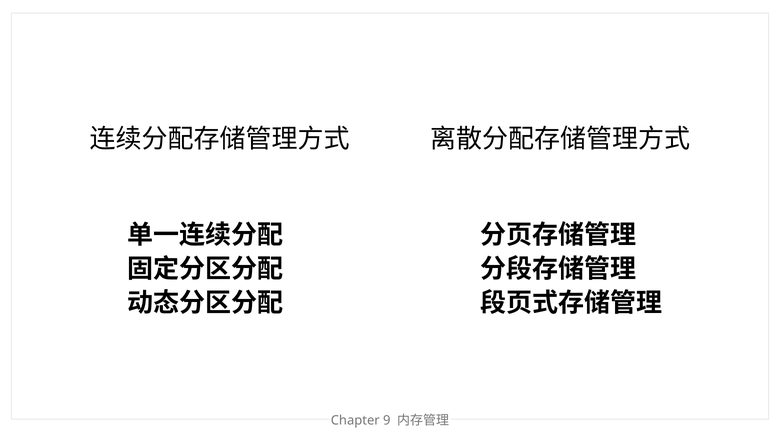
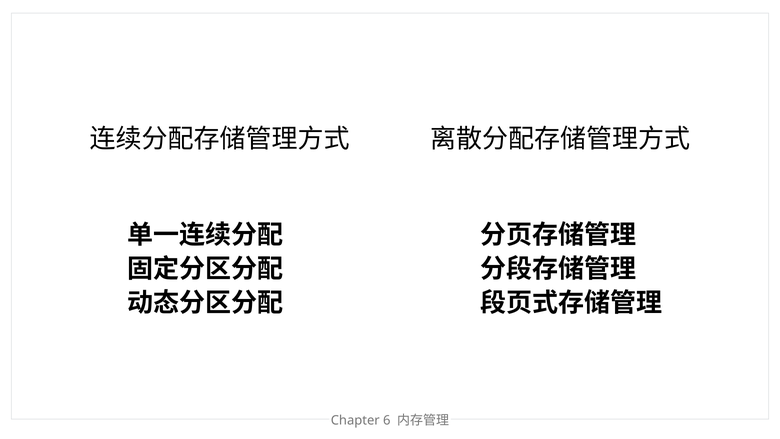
9: 9 -> 6 (387, 420)
